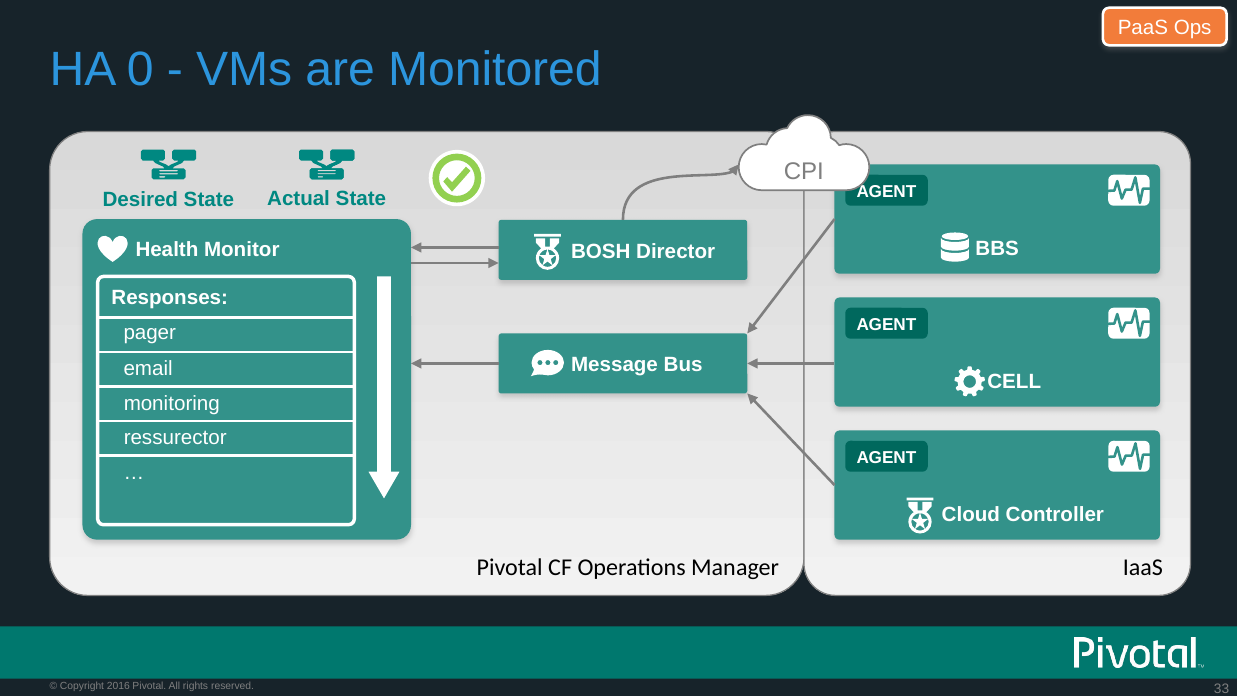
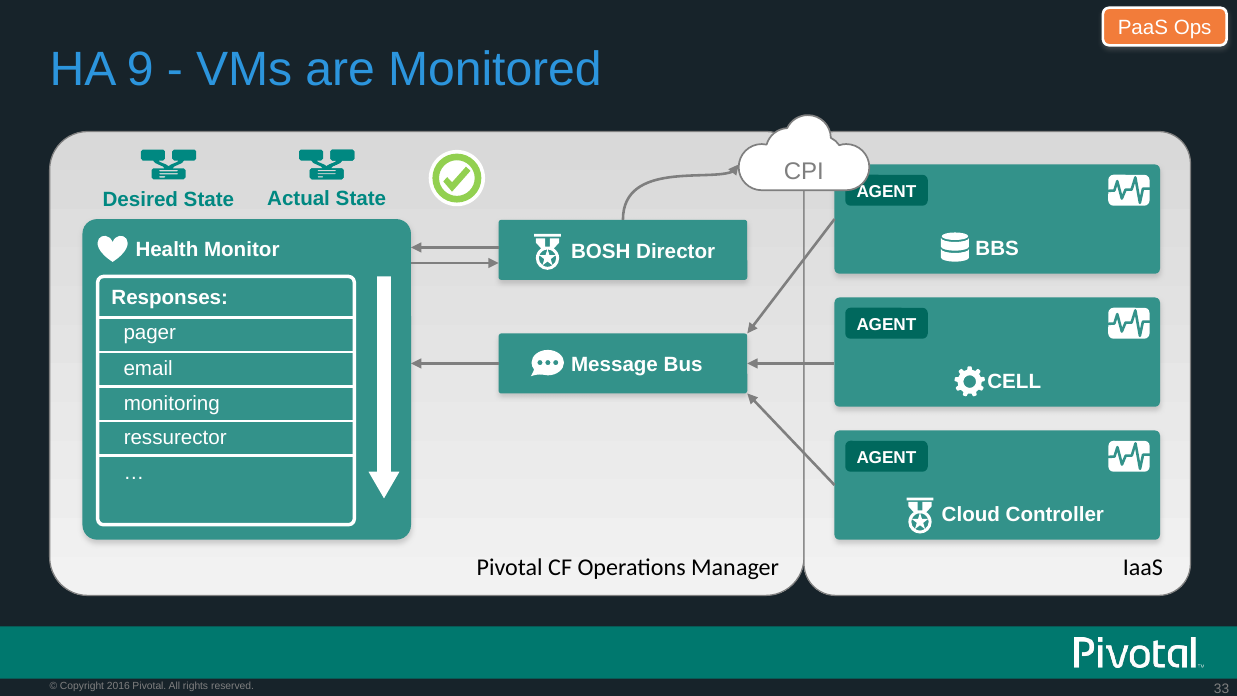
0: 0 -> 9 (140, 70)
